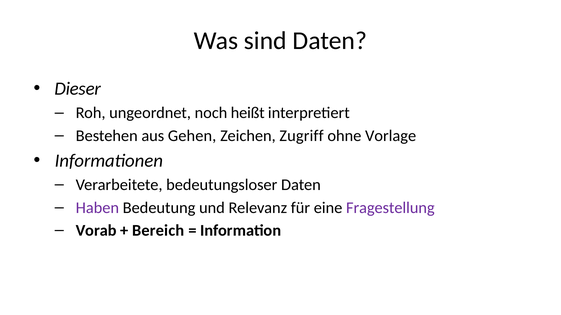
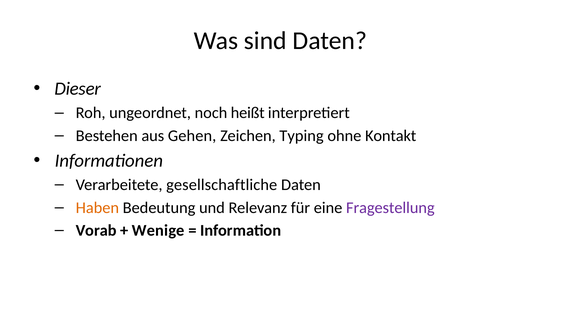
Zugriff: Zugriff -> Typing (302, 136)
Vorlage: Vorlage -> Kontakt (391, 136)
bedeutungsloser: bedeutungsloser -> gesellschaftliche (222, 185)
Haben colour: purple -> orange (97, 208)
Bereich: Bereich -> Wenige (158, 231)
